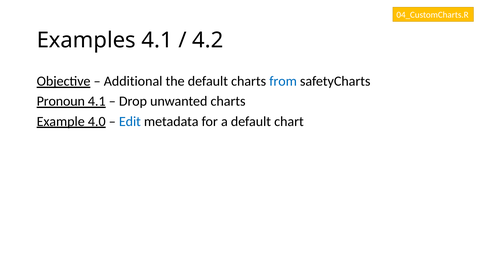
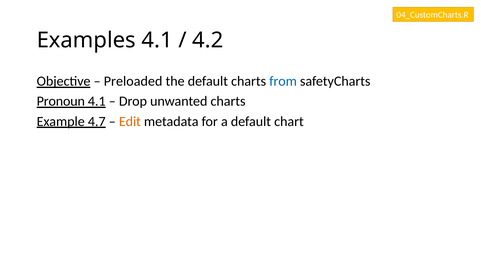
Additional: Additional -> Preloaded (133, 81)
4.0: 4.0 -> 4.7 (97, 122)
Edit colour: blue -> orange (130, 122)
